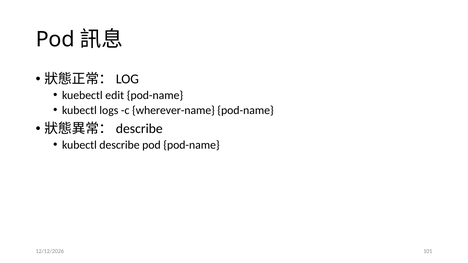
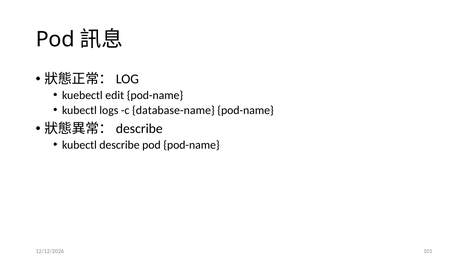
wherever-name: wherever-name -> database-name (173, 110)
